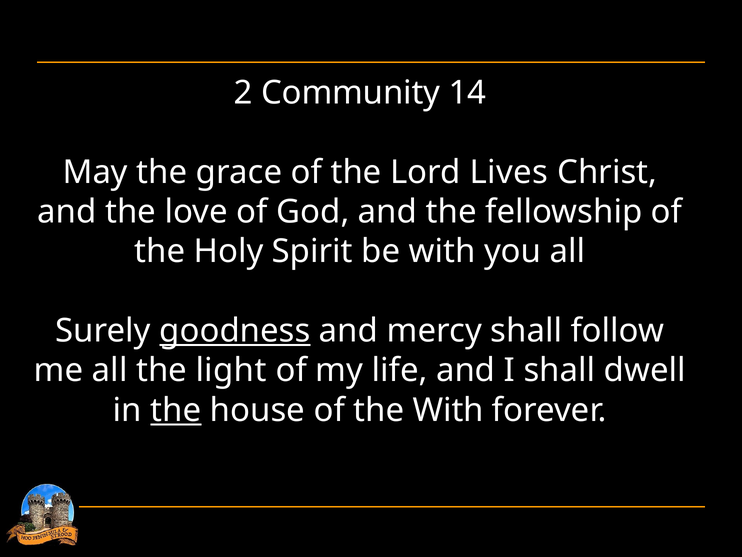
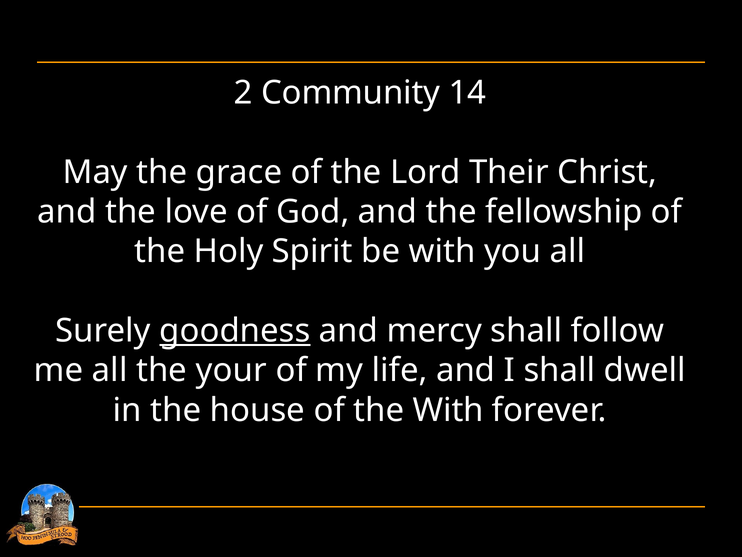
Lives: Lives -> Their (509, 172)
light: light -> your (231, 370)
the underline: present -> none (176, 410)
